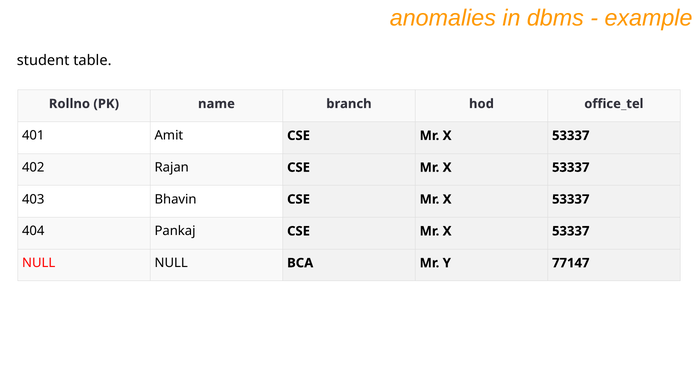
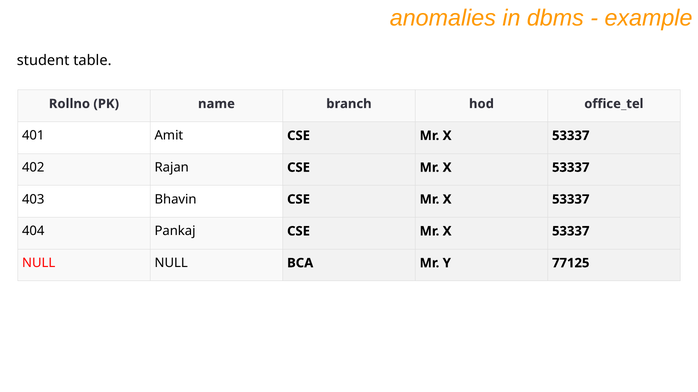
77147: 77147 -> 77125 (571, 263)
